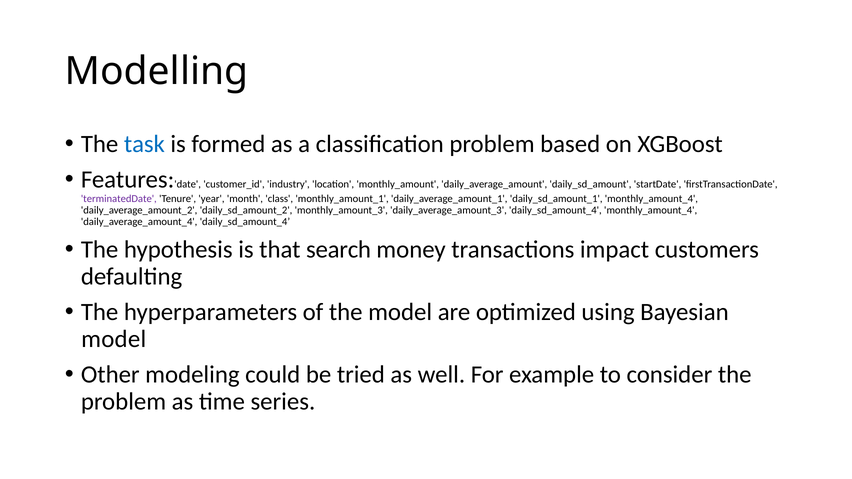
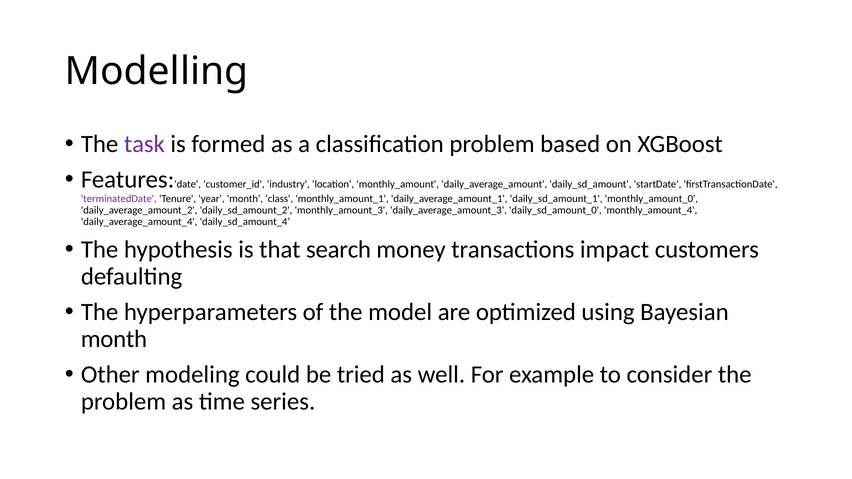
task colour: blue -> purple (144, 144)
daily_sd_amount_1 monthly_amount_4: monthly_amount_4 -> monthly_amount_0 (651, 199)
daily_average_amount_3 daily_sd_amount_4: daily_sd_amount_4 -> daily_sd_amount_0 (555, 210)
model: model -> month (114, 339)
